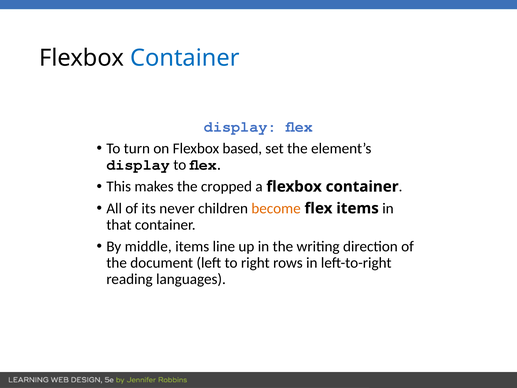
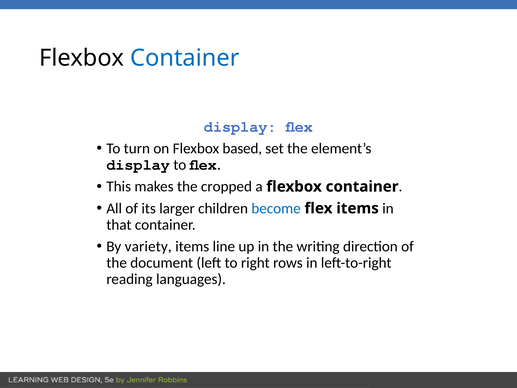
never: never -> larger (177, 208)
become colour: orange -> blue (276, 208)
middle: middle -> variety (148, 246)
